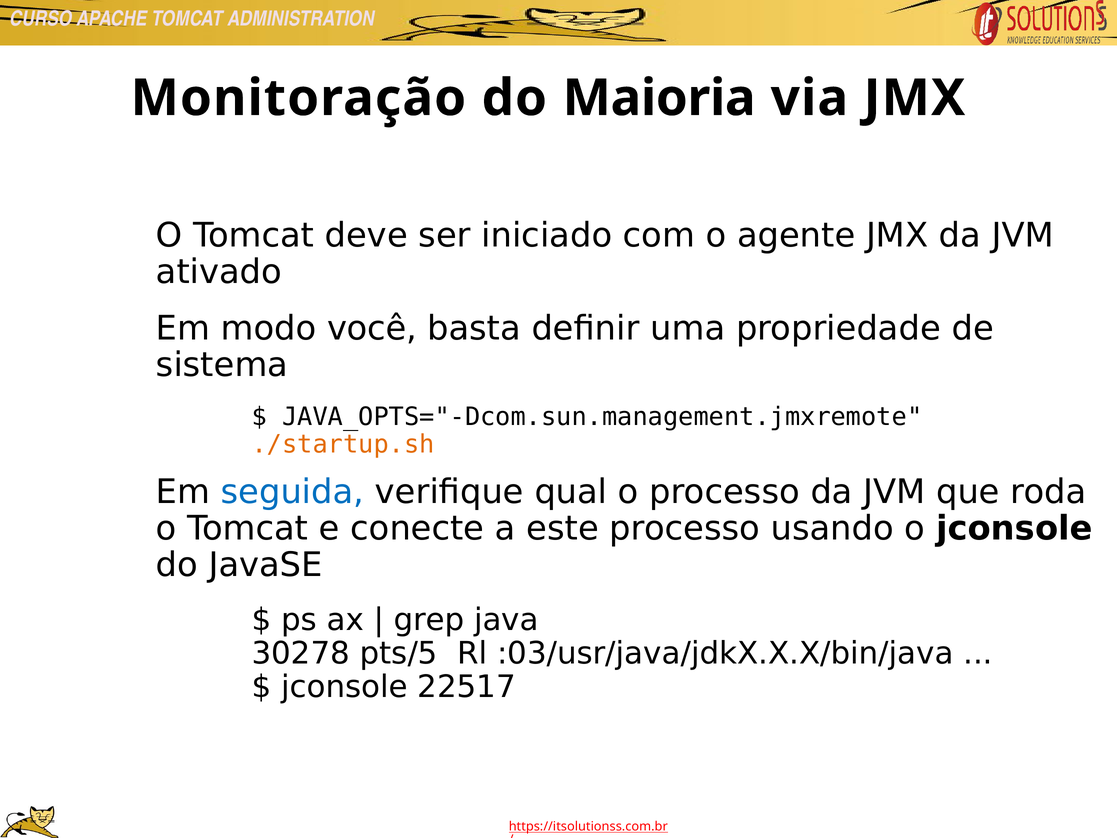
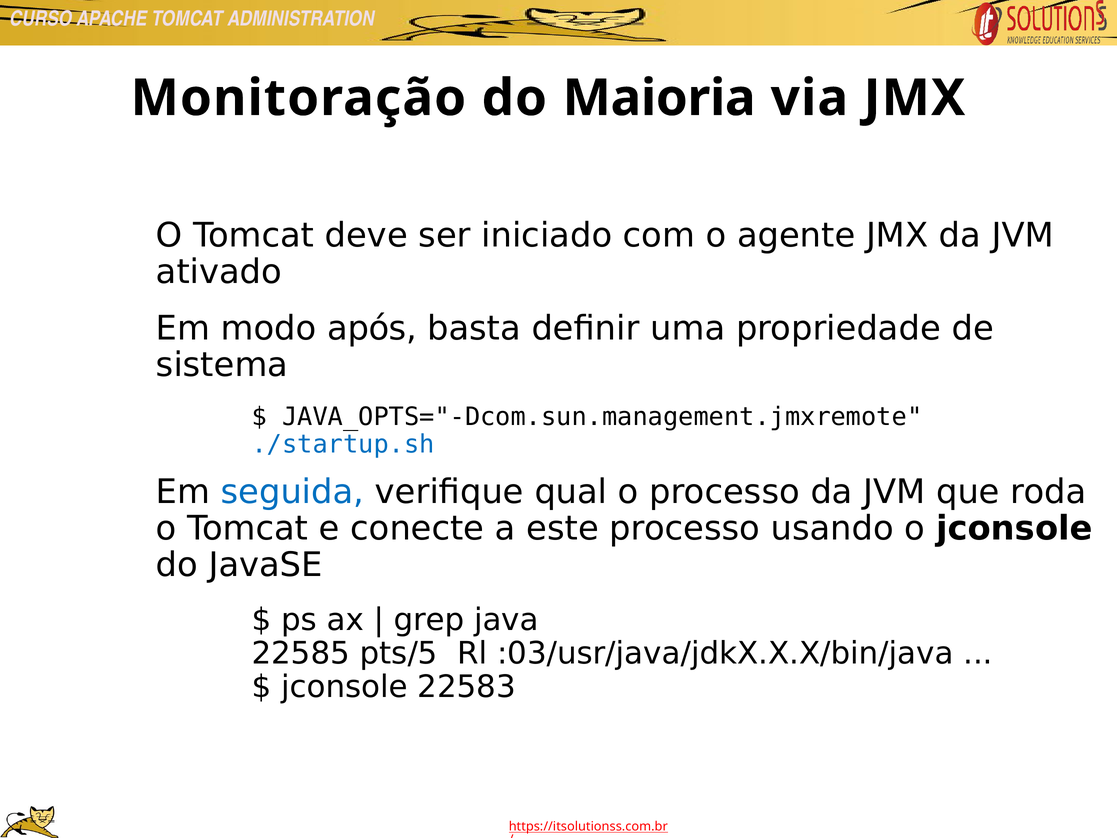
você: você -> após (372, 328)
./startup.sh colour: orange -> blue (343, 444)
30278: 30278 -> 22585 (301, 653)
22517: 22517 -> 22583 (467, 687)
